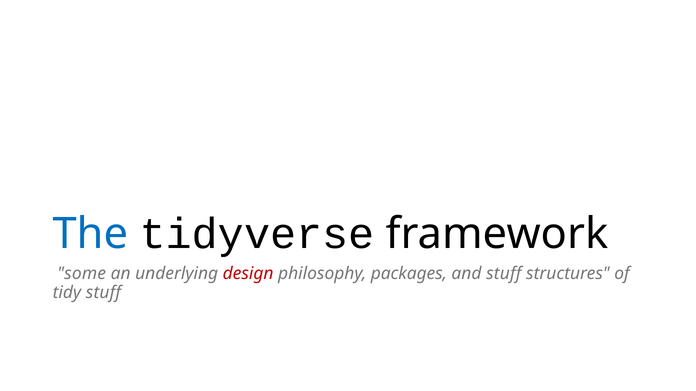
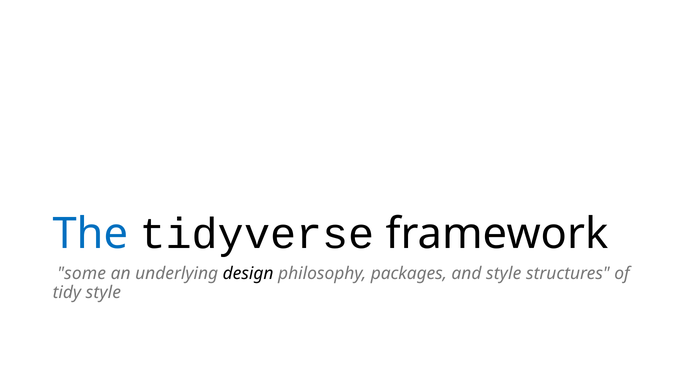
design colour: red -> black (248, 274)
and stuff: stuff -> style (504, 274)
tidy stuff: stuff -> style (103, 293)
